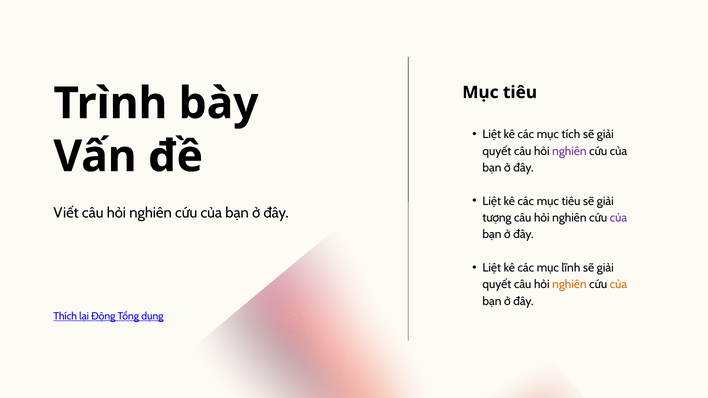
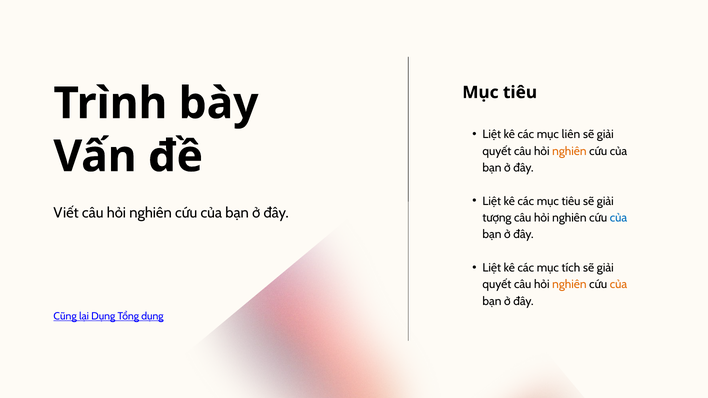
tích: tích -> liên (571, 135)
nghiên colour: purple -> orange (569, 151)
của colour: purple -> blue (618, 218)
lĩnh: lĩnh -> tích (571, 268)
Thích: Thích -> Cũng (65, 317)
lại Động: Động -> Dụng (103, 317)
